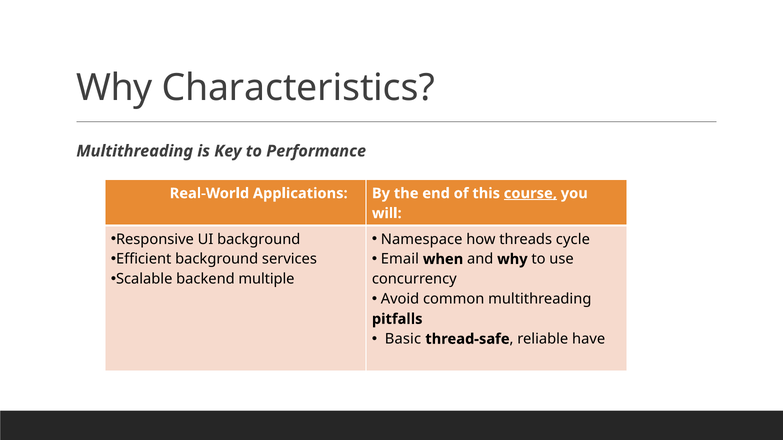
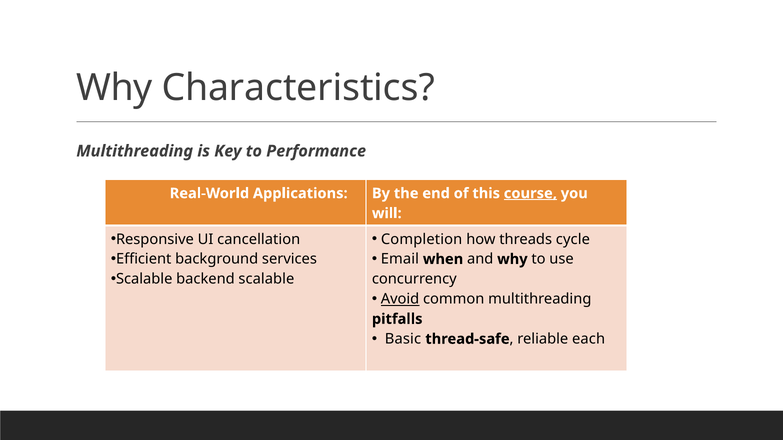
UI background: background -> cancellation (259, 239)
Namespace: Namespace -> Completion (422, 239)
backend multiple: multiple -> scalable (266, 279)
Avoid underline: none -> present (400, 299)
have: have -> each (589, 339)
